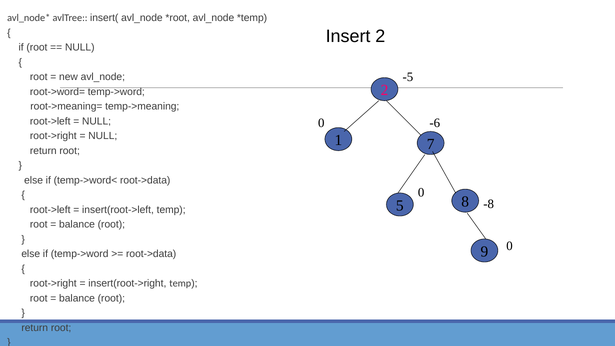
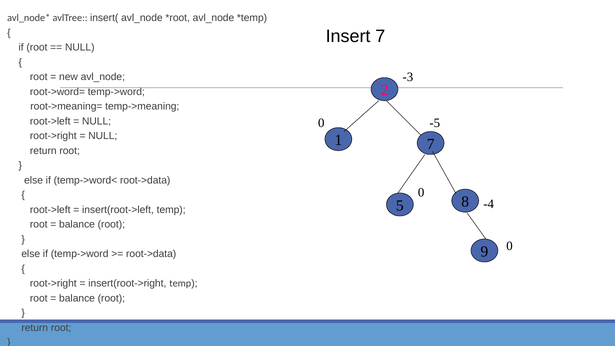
Insert 2: 2 -> 7 (380, 36)
-5: -5 -> -3 (408, 77)
-6: -6 -> -5 (435, 123)
-8: -8 -> -4 (489, 204)
